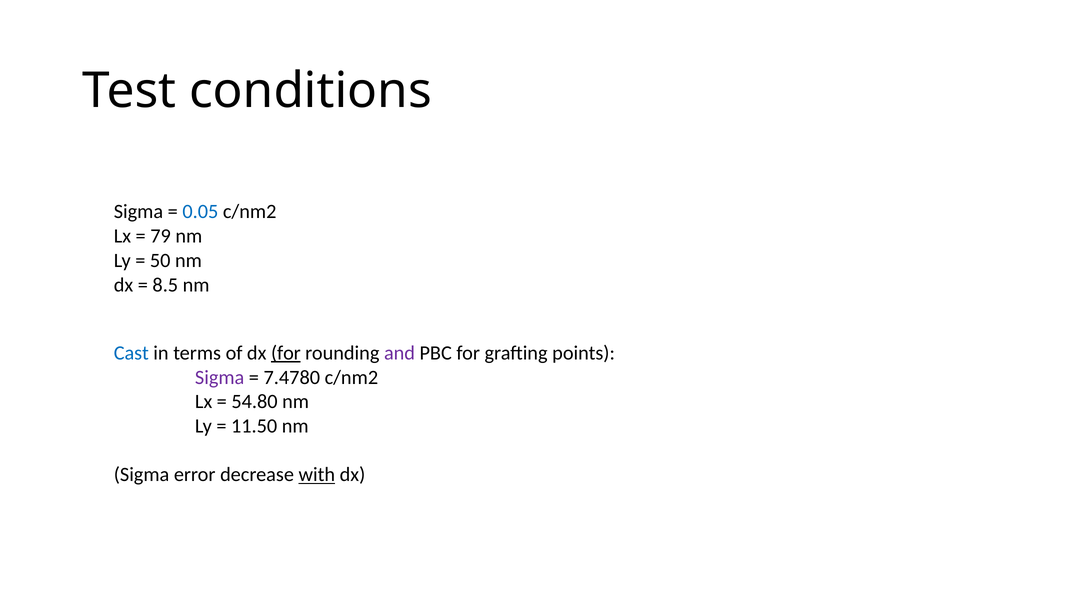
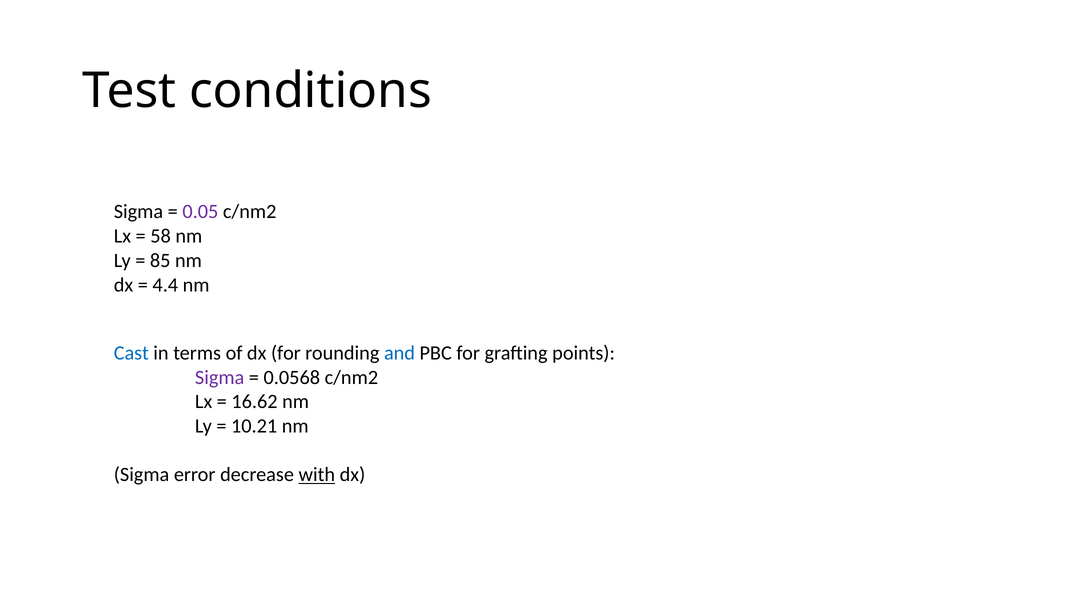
0.05 colour: blue -> purple (200, 212)
79: 79 -> 58 (161, 236)
50: 50 -> 85 (160, 260)
8.5: 8.5 -> 4.4 (165, 285)
for underline: present -> none (286, 353)
and colour: purple -> blue (400, 353)
7.4780: 7.4780 -> 0.0568 (292, 377)
54.80: 54.80 -> 16.62 (255, 401)
11.50: 11.50 -> 10.21 (254, 426)
